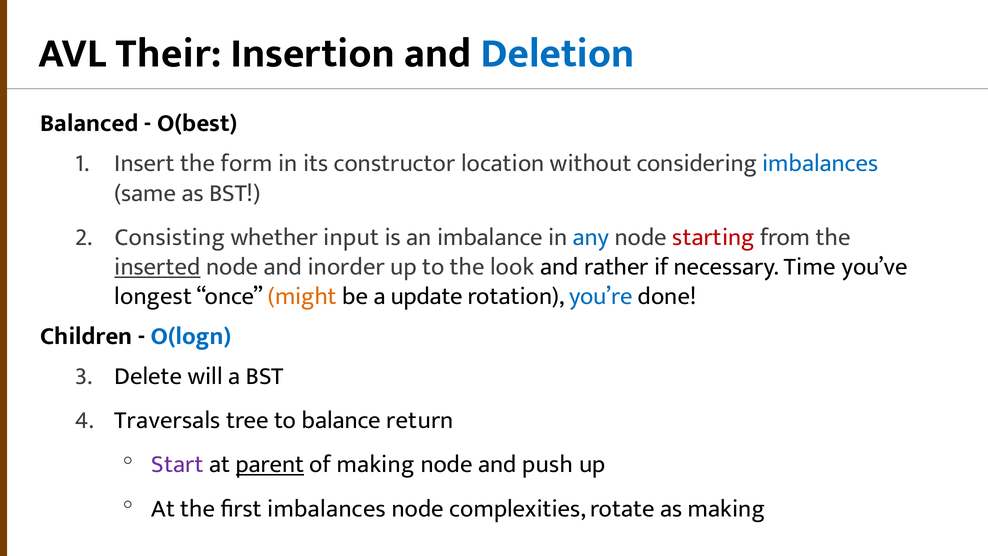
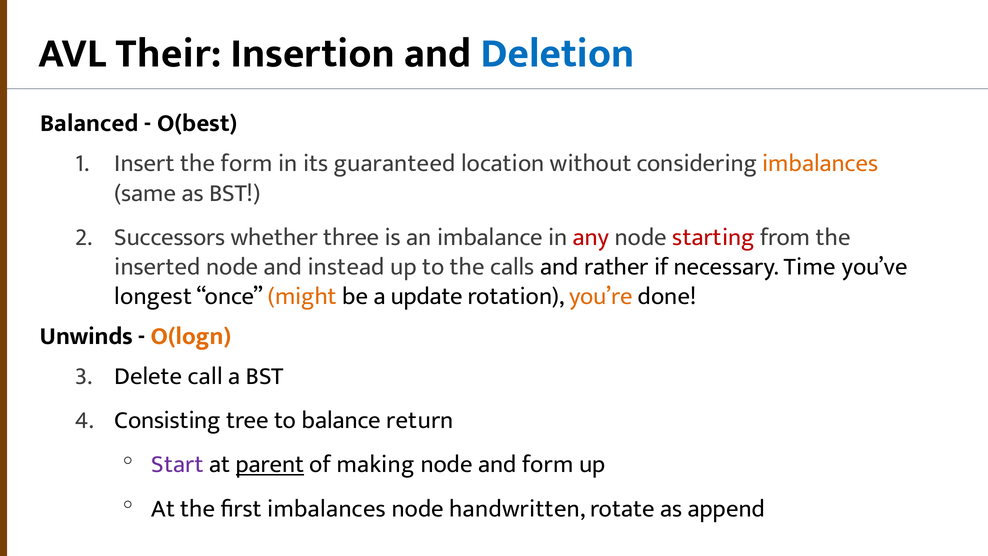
constructor: constructor -> guaranteed (394, 163)
imbalances colour: blue -> orange (820, 163)
Consisting: Consisting -> Successors (170, 237)
input: input -> three (351, 237)
any colour: blue -> red (591, 237)
inserted underline: present -> none (157, 266)
inorder: inorder -> instead (346, 266)
look: look -> calls (512, 266)
you’re colour: blue -> orange (601, 296)
Children: Children -> Unwinds (86, 336)
O(logn colour: blue -> orange (191, 336)
will: will -> call (205, 376)
Traversals: Traversals -> Consisting (168, 420)
and push: push -> form (548, 464)
complexities: complexities -> handwritten (517, 508)
as making: making -> append (726, 508)
